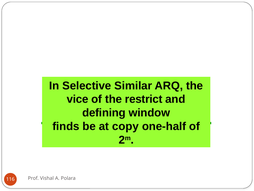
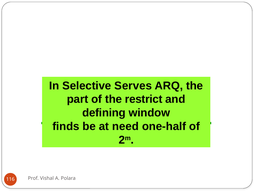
Similar: Similar -> Serves (133, 85)
vice: vice -> part (78, 99)
copy: copy -> need (125, 126)
